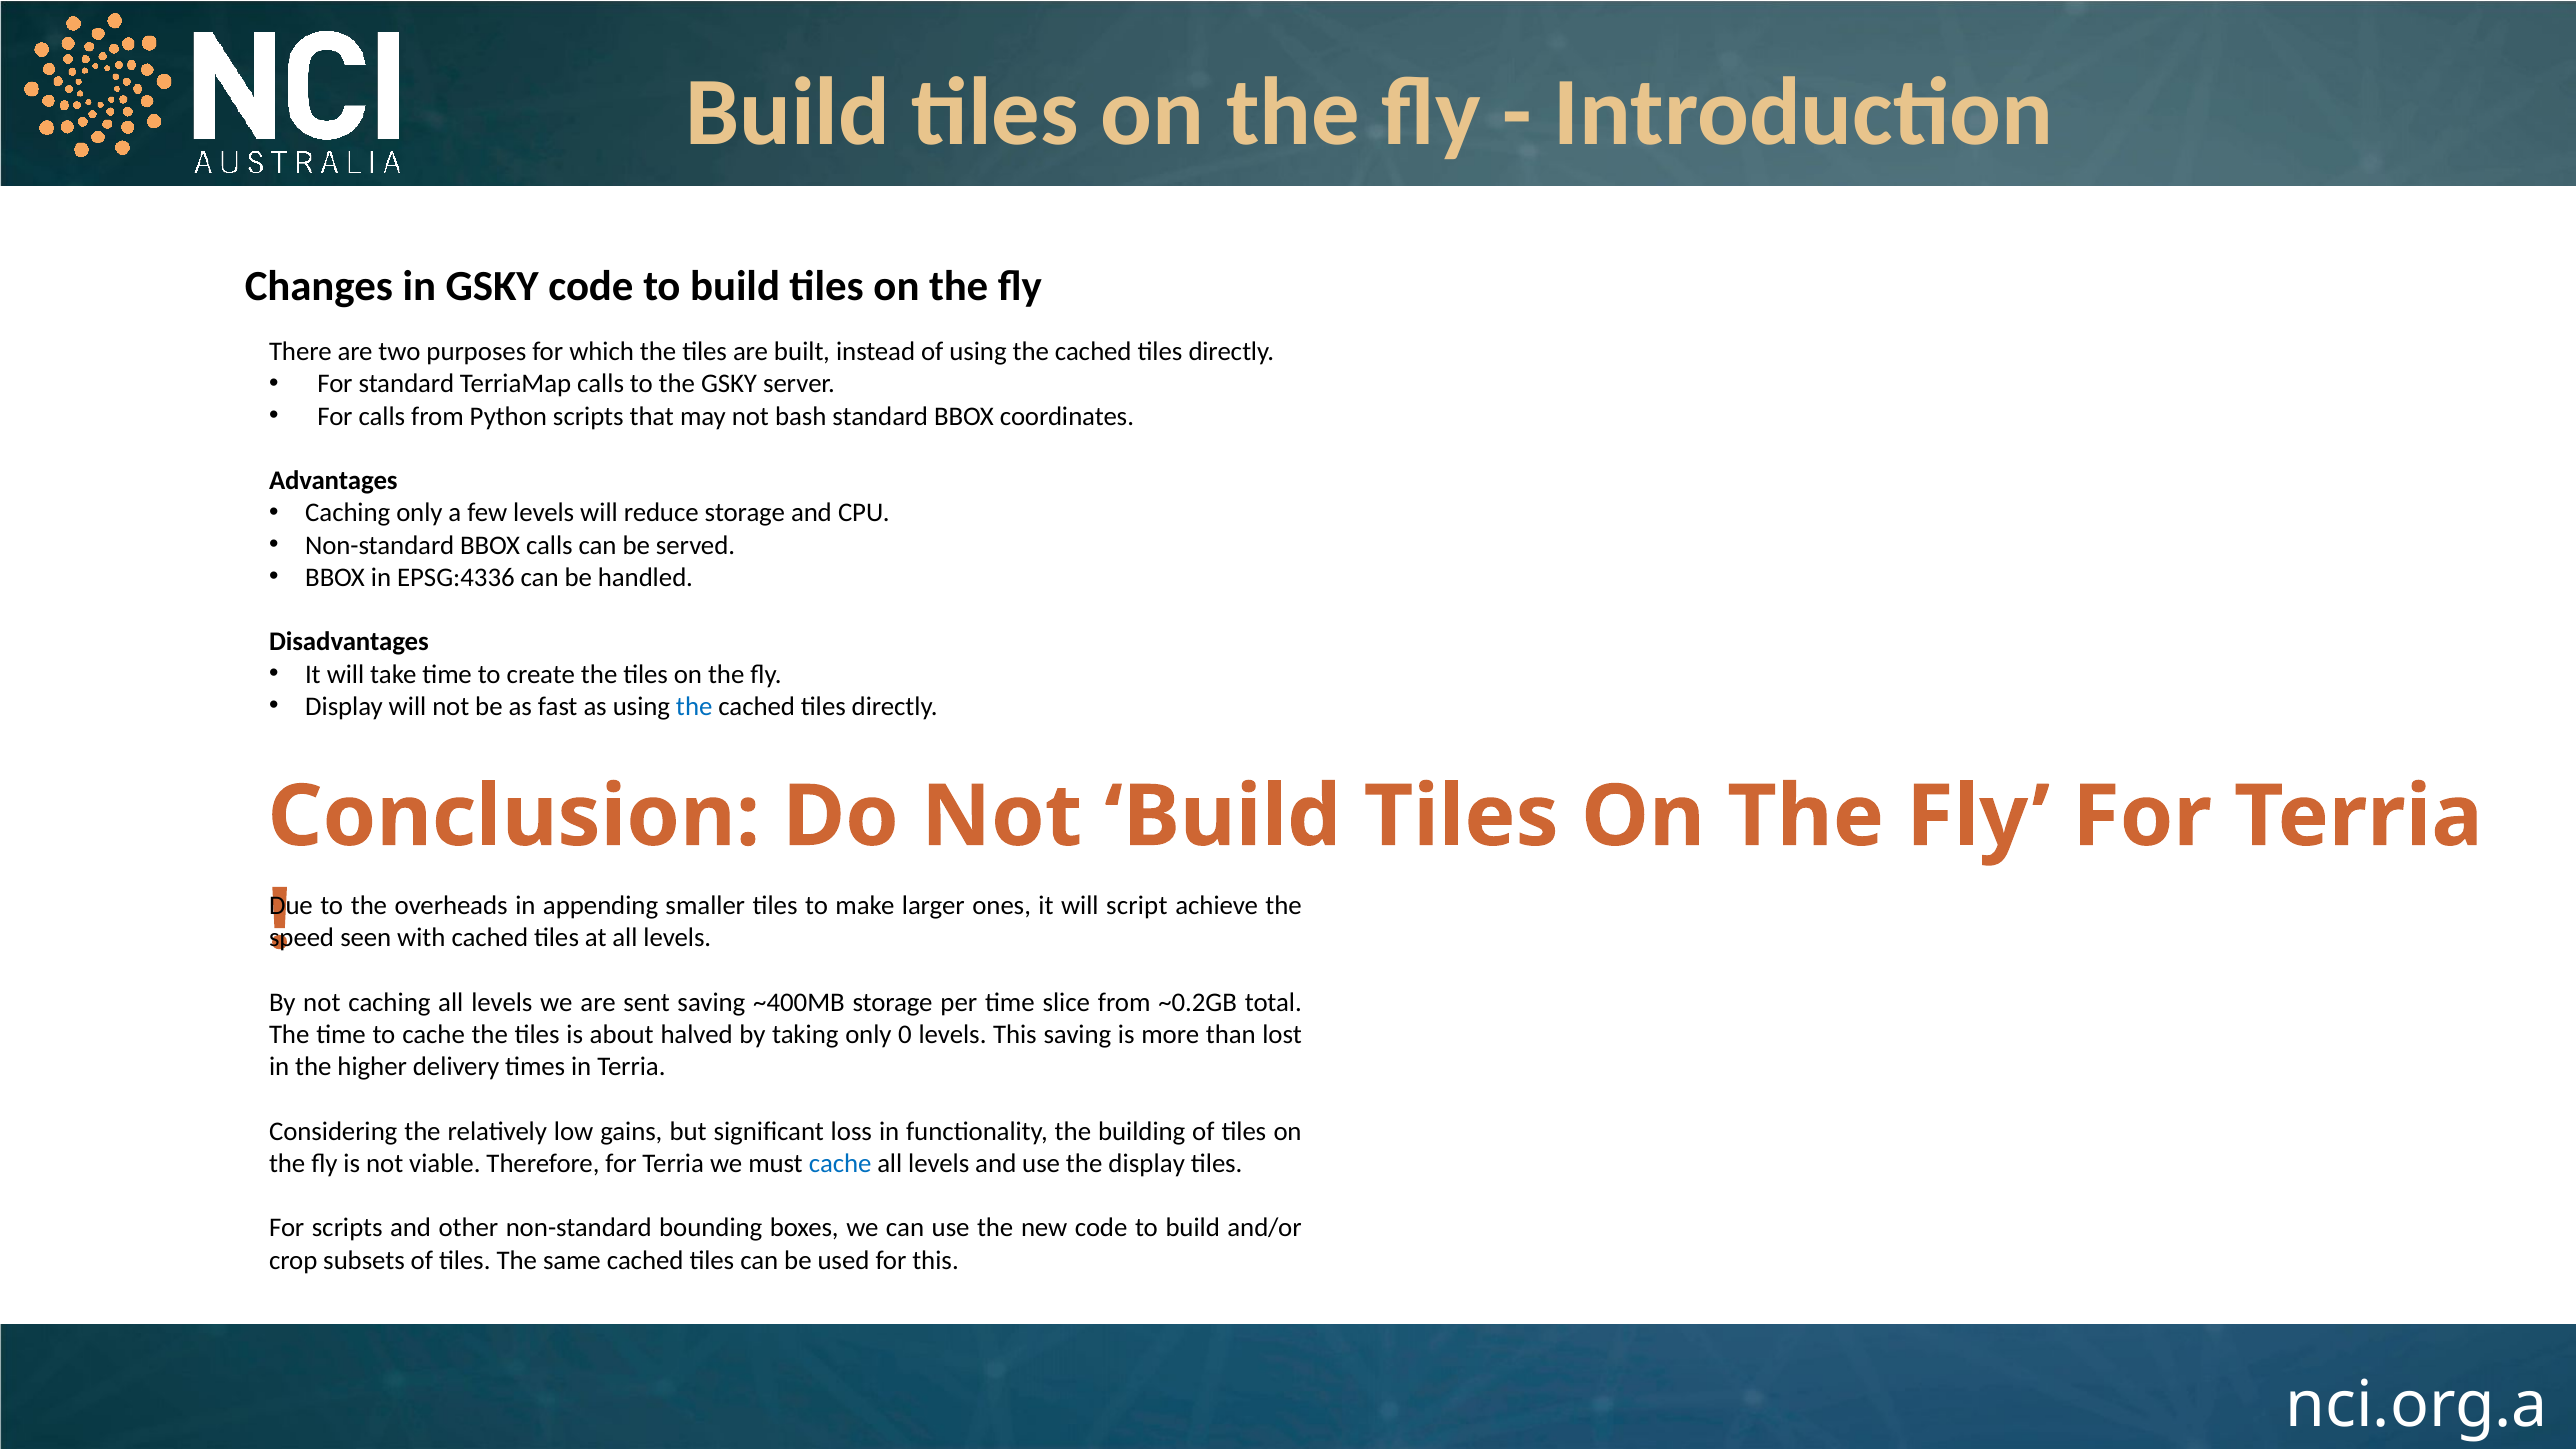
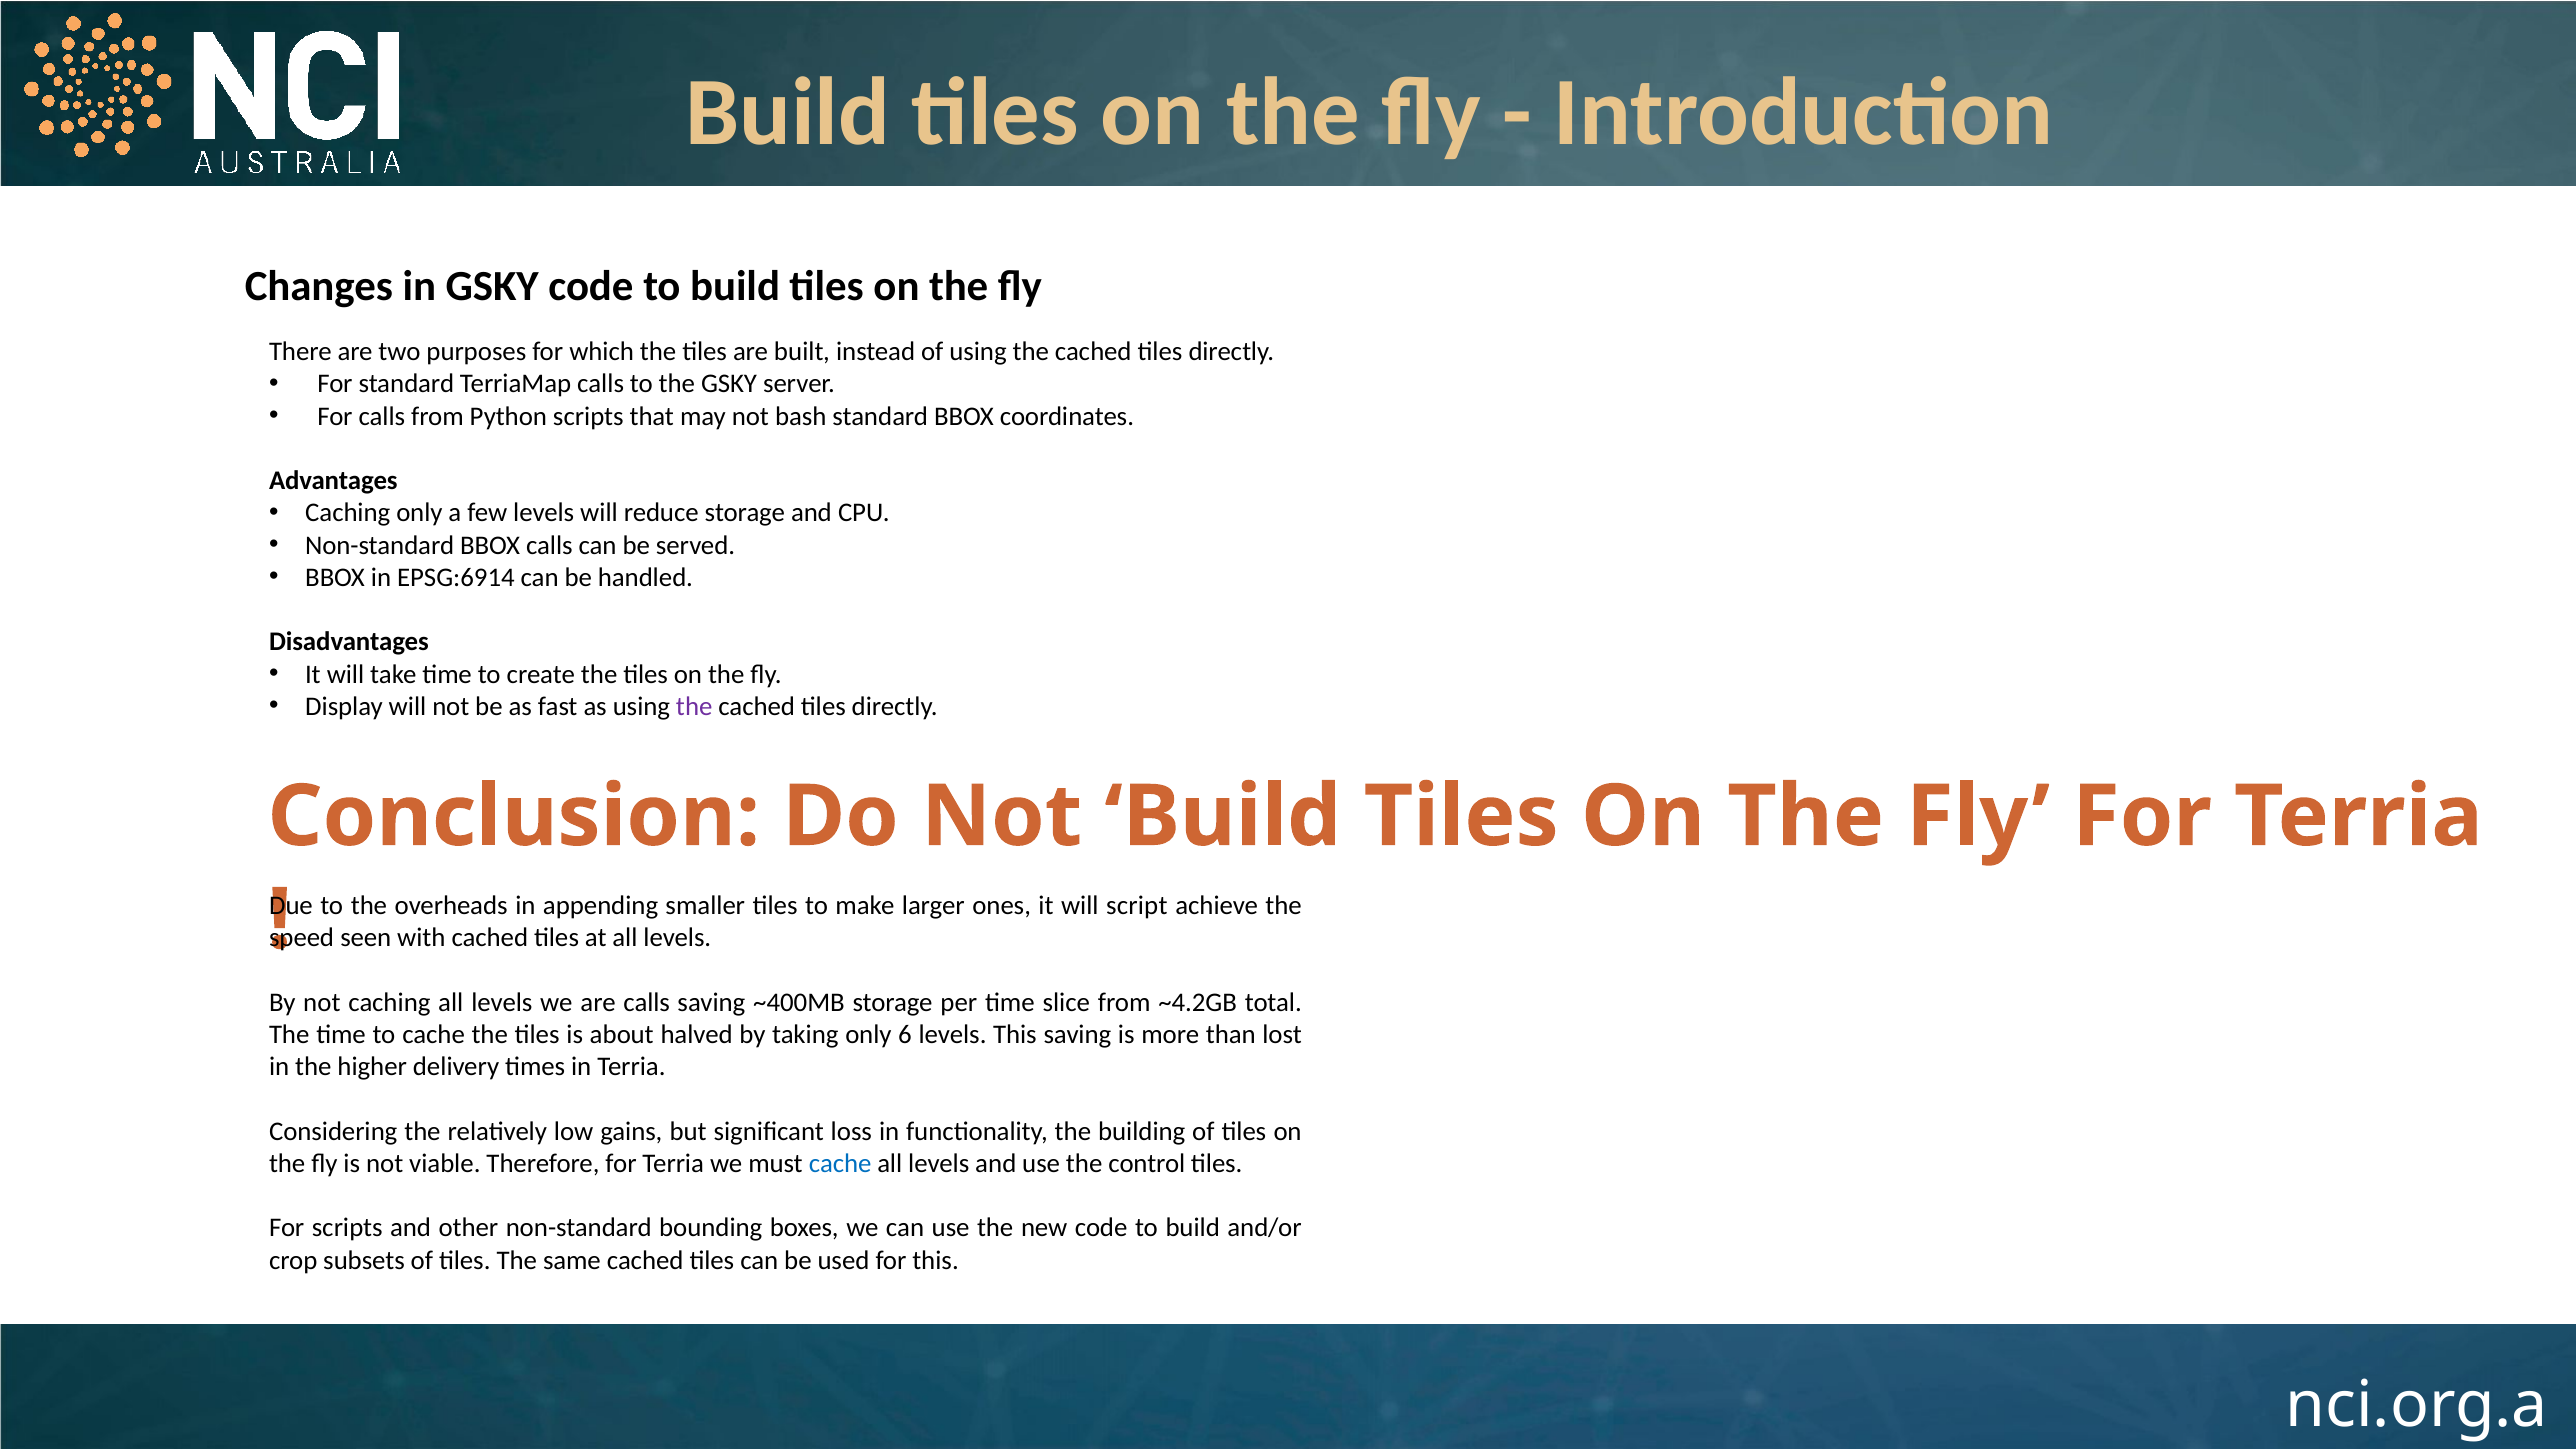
EPSG:4336: EPSG:4336 -> EPSG:6914 (456, 578)
the colour: blue -> purple (694, 707)
are sent: sent -> calls (647, 1002)
~0.2GB: ~0.2GB -> ~4.2GB (1198, 1002)
0: 0 -> 6 (905, 1034)
the display: display -> control (1147, 1163)
